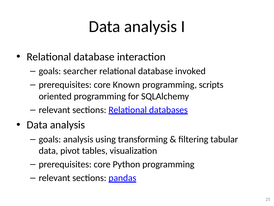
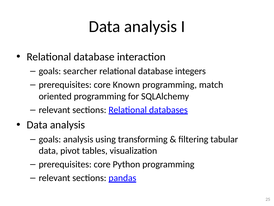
invoked: invoked -> integers (190, 71)
scripts: scripts -> match (211, 85)
